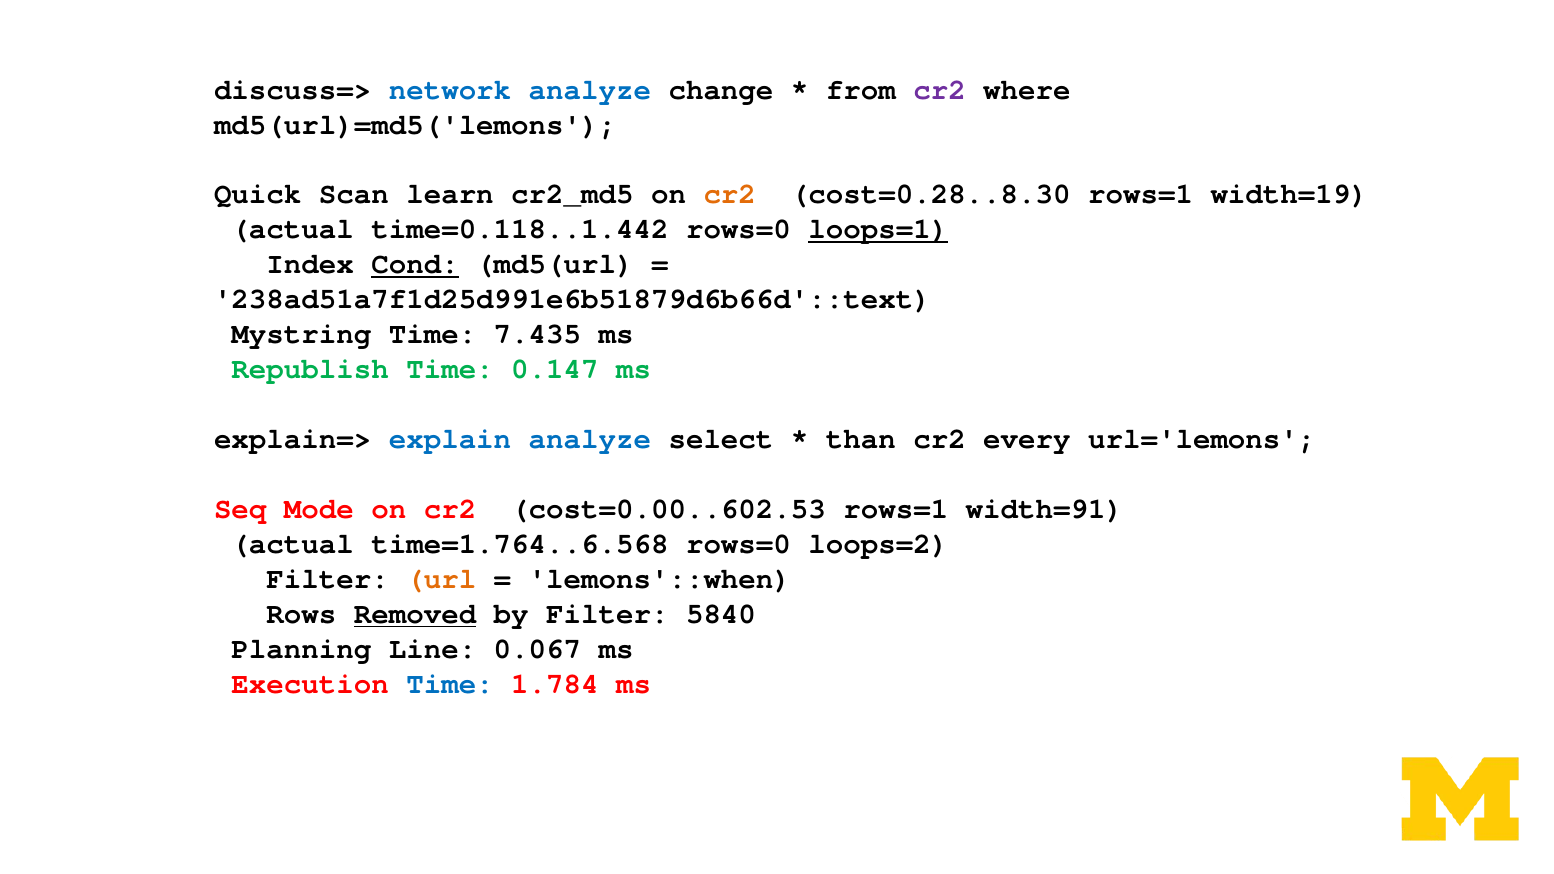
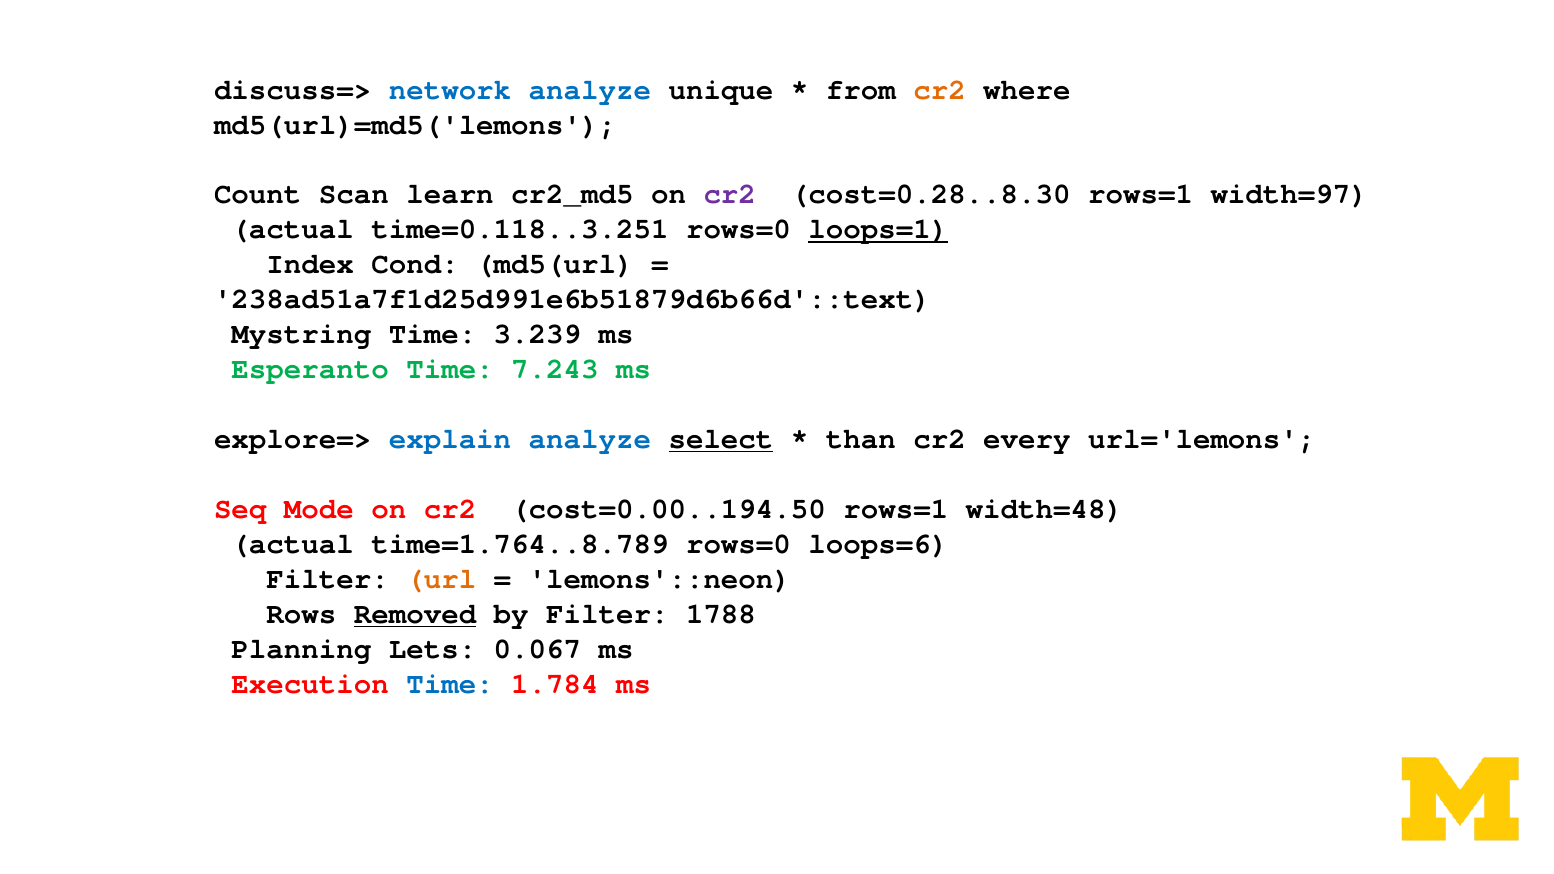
change: change -> unique (721, 89)
cr2 colour: purple -> orange (940, 89)
Quick: Quick -> Count (258, 194)
cr2 colour: orange -> purple (730, 194)
width=19: width=19 -> width=97 (1289, 194)
time=0.118..1.442: time=0.118..1.442 -> time=0.118..3.251 (520, 229)
Cond underline: present -> none (415, 264)
7.435: 7.435 -> 3.239 (537, 334)
Republish: Republish -> Esperanto (310, 369)
0.147: 0.147 -> 7.243 (555, 369)
explain=>: explain=> -> explore=> (293, 439)
select underline: none -> present (721, 439)
cost=0.00..602.53: cost=0.00..602.53 -> cost=0.00..194.50 (669, 509)
width=91: width=91 -> width=48 (1044, 509)
time=1.764..6.568: time=1.764..6.568 -> time=1.764..8.789 (520, 544)
loops=2: loops=2 -> loops=6 (878, 544)
lemons'::when: lemons'::when -> lemons'::neon (660, 579)
5840: 5840 -> 1788 (721, 614)
Line: Line -> Lets (433, 649)
